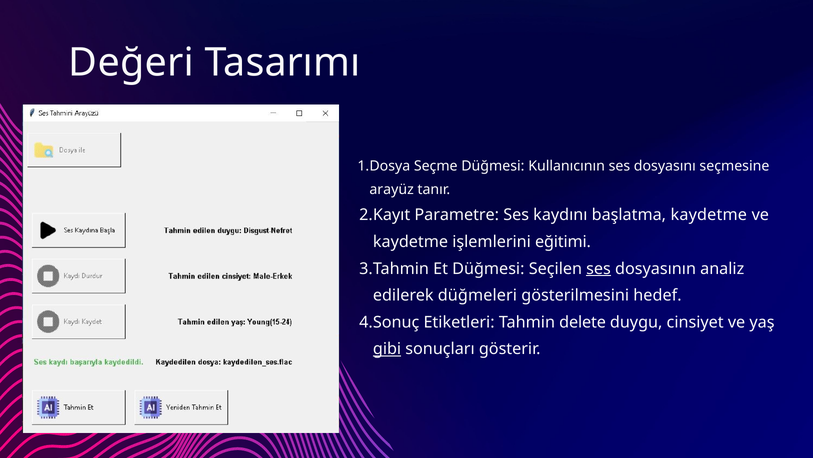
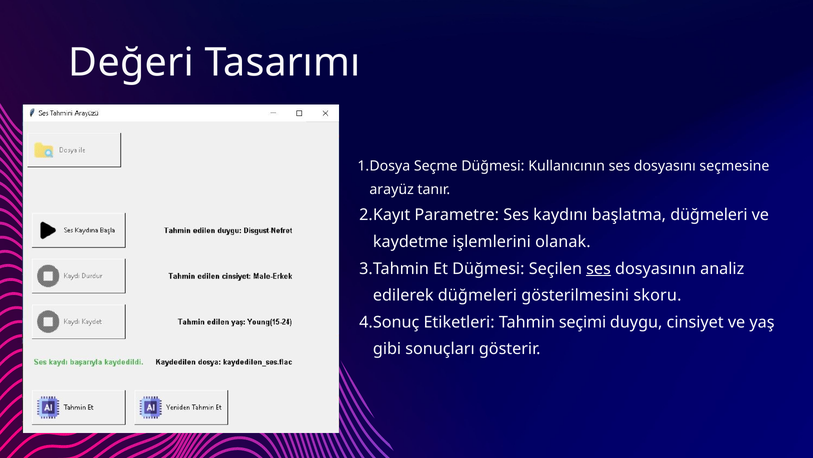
başlatma kaydetme: kaydetme -> düğmeleri (709, 215)
eğitimi: eğitimi -> olanak (563, 242)
hedef: hedef -> skoru (657, 295)
delete: delete -> seçimi (583, 322)
gibi underline: present -> none (387, 349)
